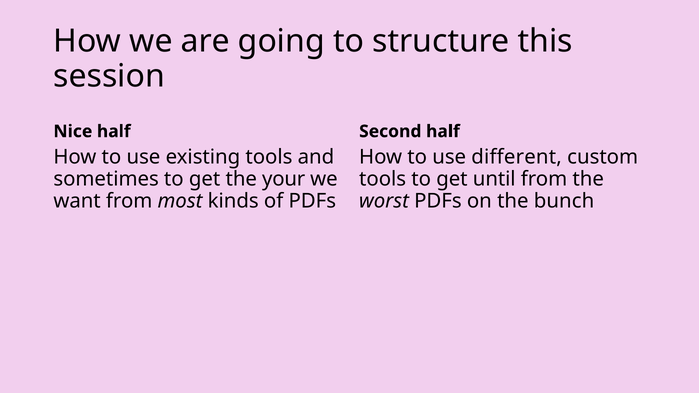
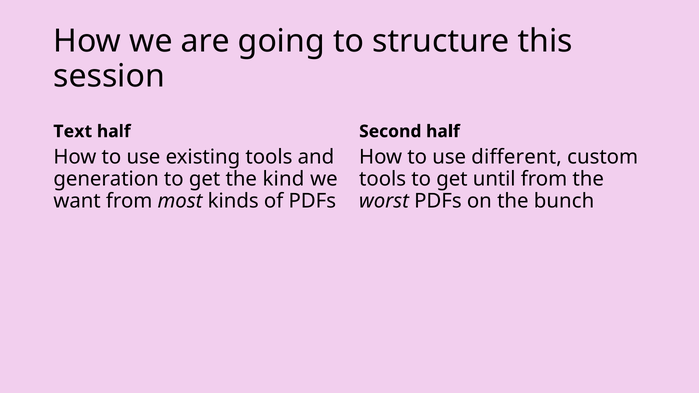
Nice: Nice -> Text (73, 131)
sometimes: sometimes -> generation (106, 179)
your: your -> kind (283, 179)
